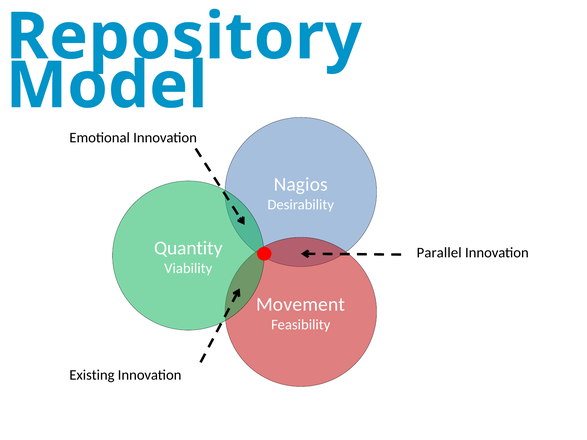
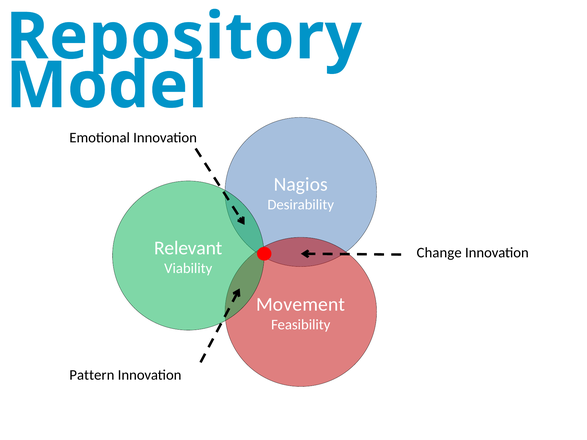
Quantity: Quantity -> Relevant (188, 248)
Parallel: Parallel -> Change (439, 253)
Existing: Existing -> Pattern (92, 375)
